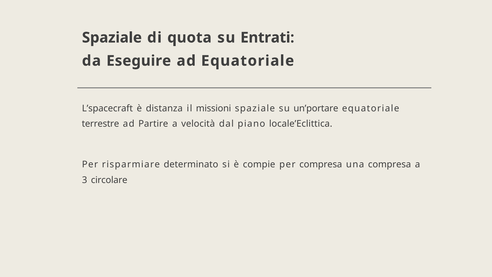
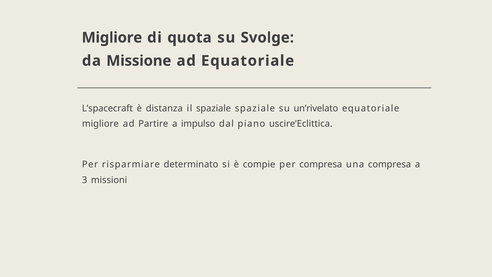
Spaziale: Spaziale -> Migliore (112, 38)
Entrati: Entrati -> Svolge (267, 38)
Eseguire: Eseguire -> Missione (139, 61)
il missioni: missioni -> spaziale (214, 108)
un’portare: un’portare -> un’rivelato (316, 108)
terrestre: terrestre -> migliore (100, 124)
velocità: velocità -> impulso (198, 124)
locale’Eclittica: locale’Eclittica -> uscire’Eclittica (301, 124)
circolare: circolare -> missioni (109, 180)
